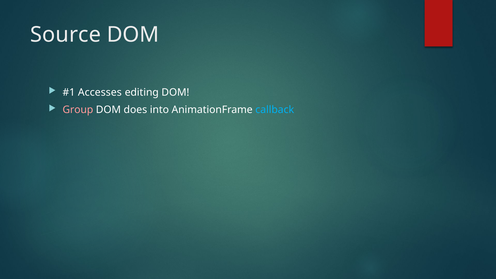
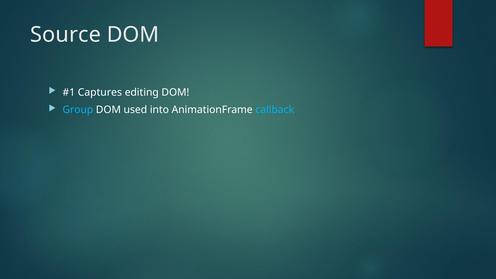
Accesses: Accesses -> Captures (100, 92)
Group colour: pink -> light blue (78, 110)
does: does -> used (135, 110)
